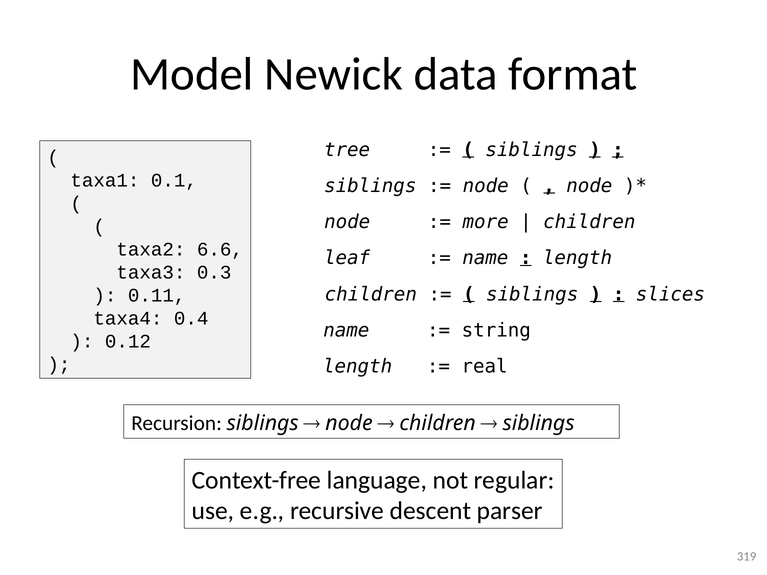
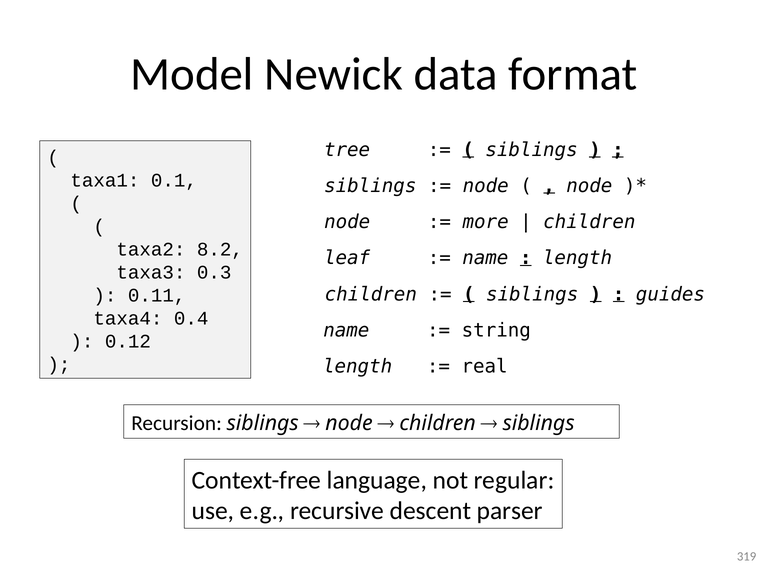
6.6: 6.6 -> 8.2 (220, 250)
slices: slices -> guides (670, 294)
